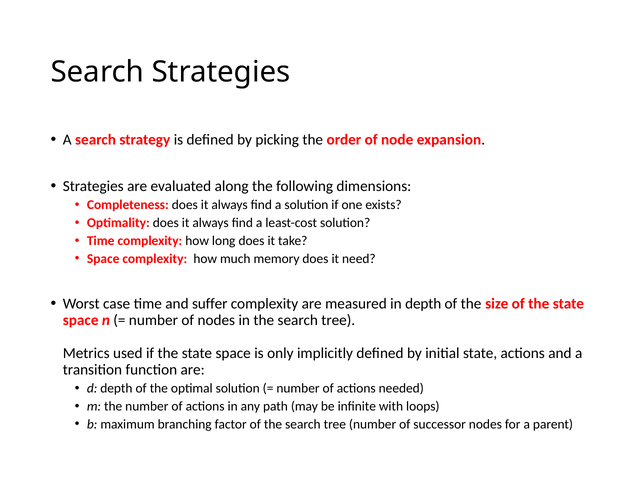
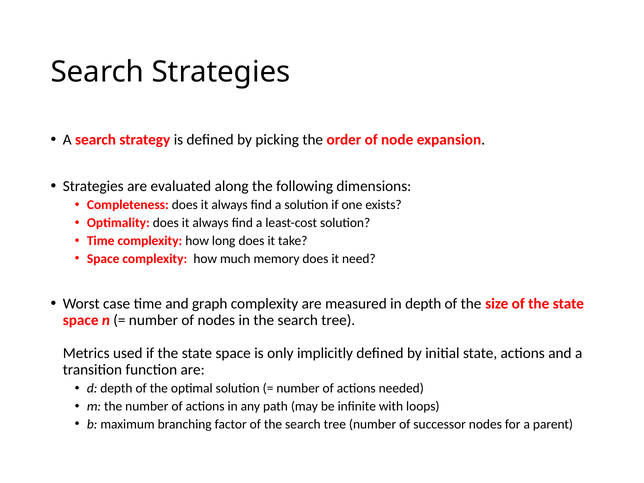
suffer: suffer -> graph (210, 304)
